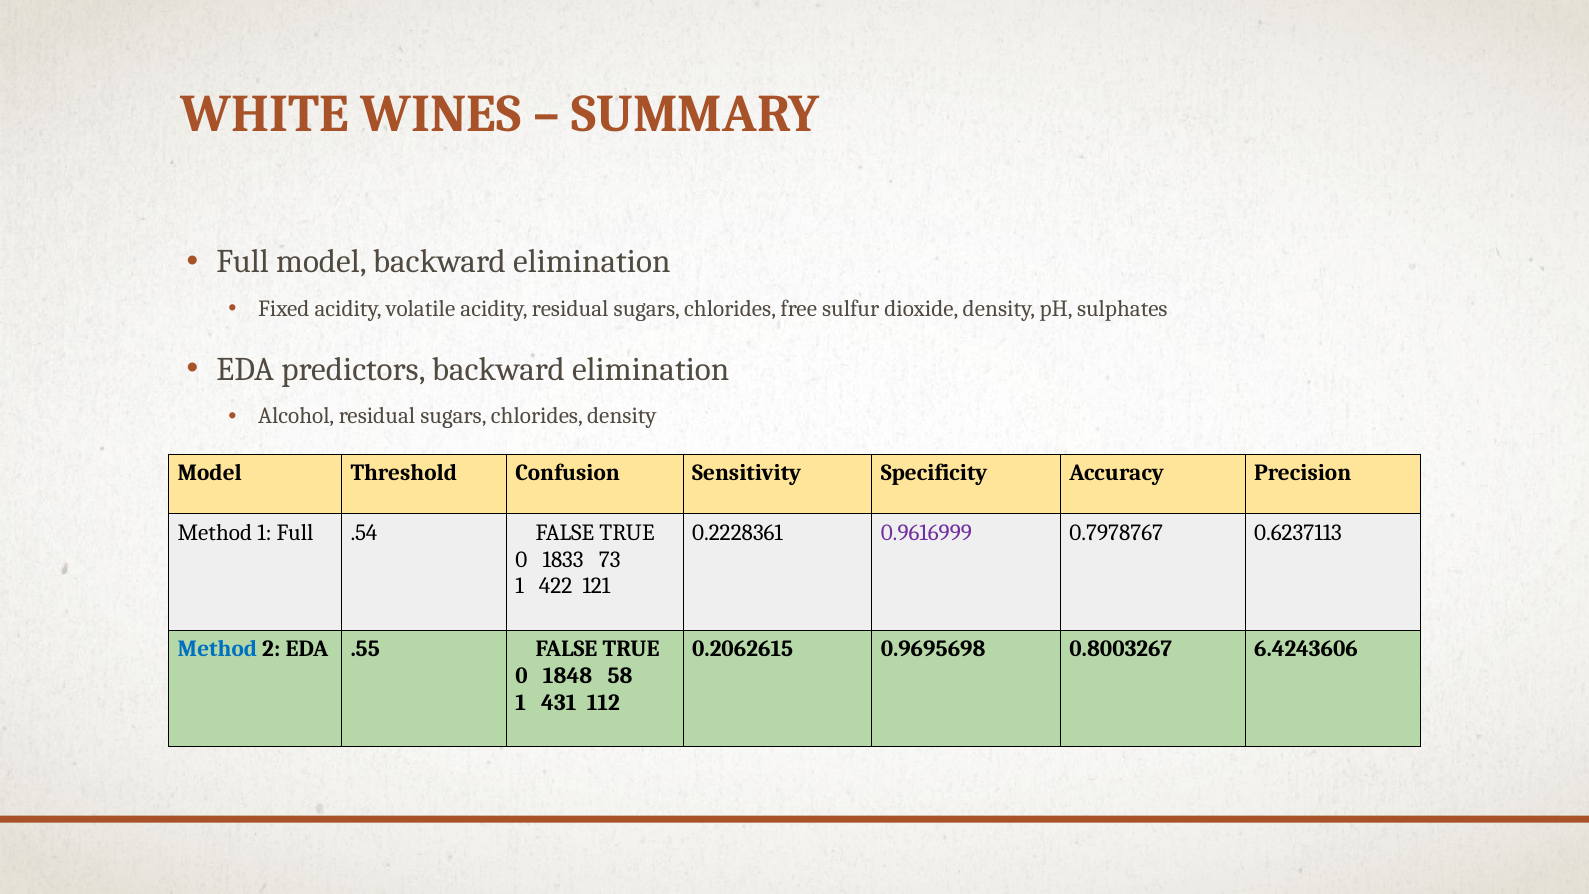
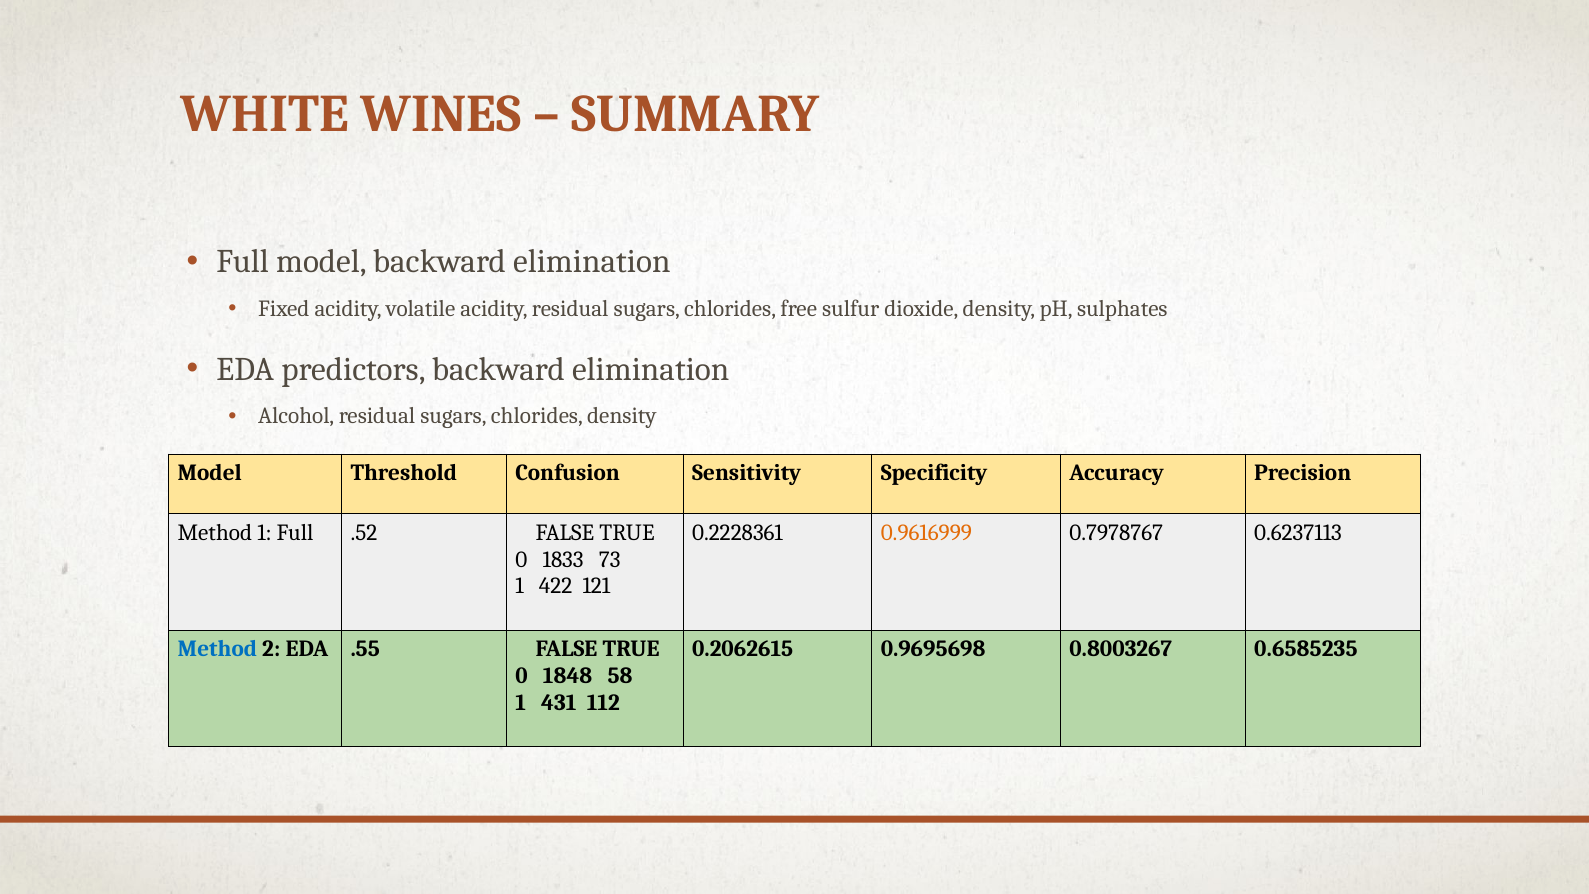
.54: .54 -> .52 (364, 533)
0.9616999 colour: purple -> orange (926, 533)
6.4243606: 6.4243606 -> 0.6585235 (1306, 649)
